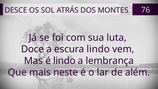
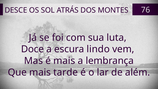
é lindo: lindo -> mais (64, 61)
neste: neste -> tarde (66, 72)
